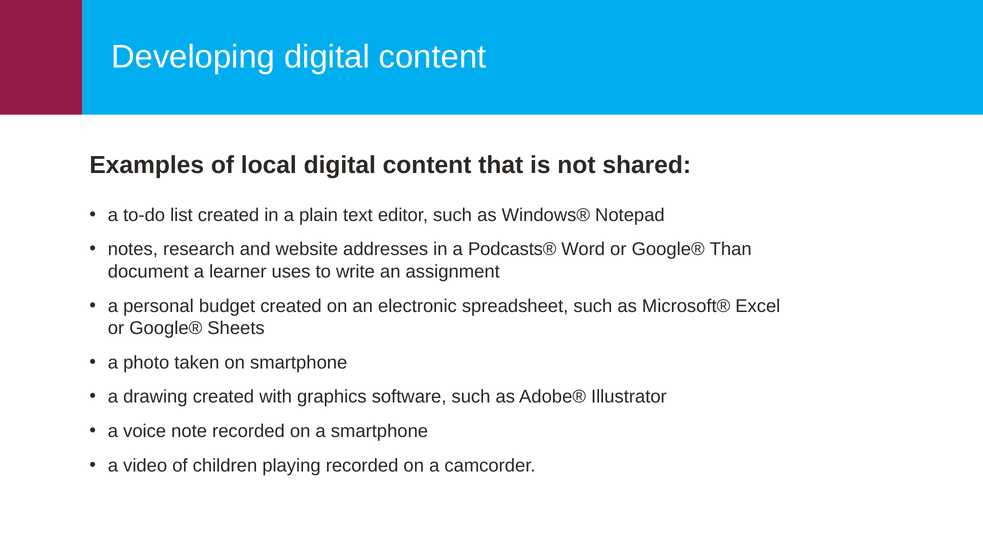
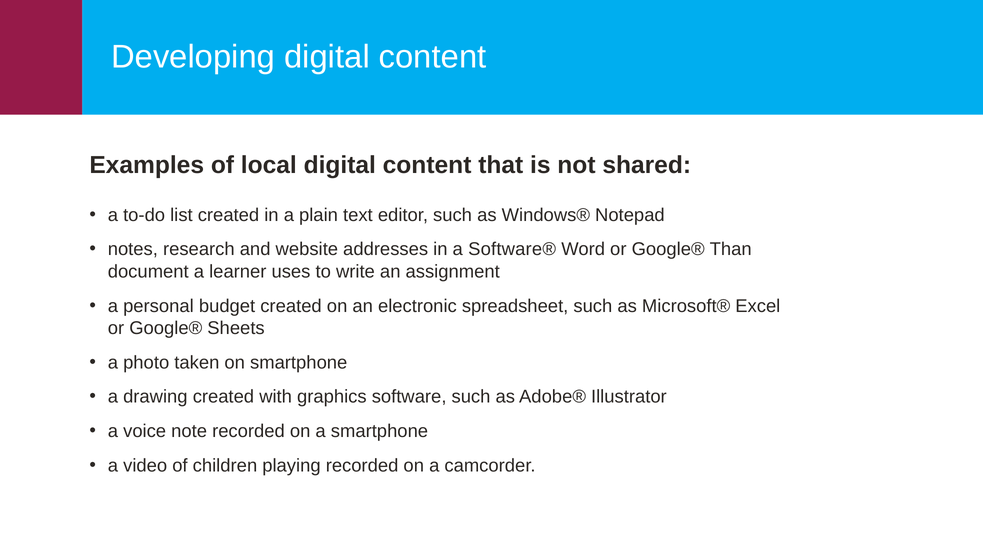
Podcasts®: Podcasts® -> Software® (512, 249)
